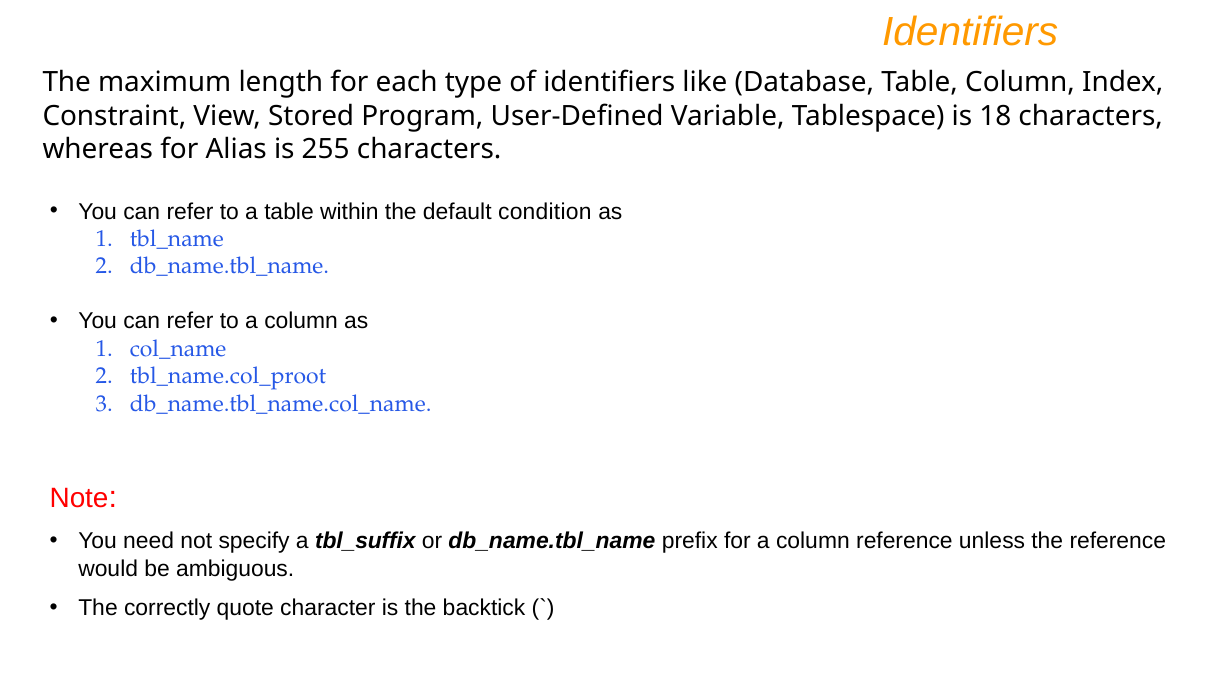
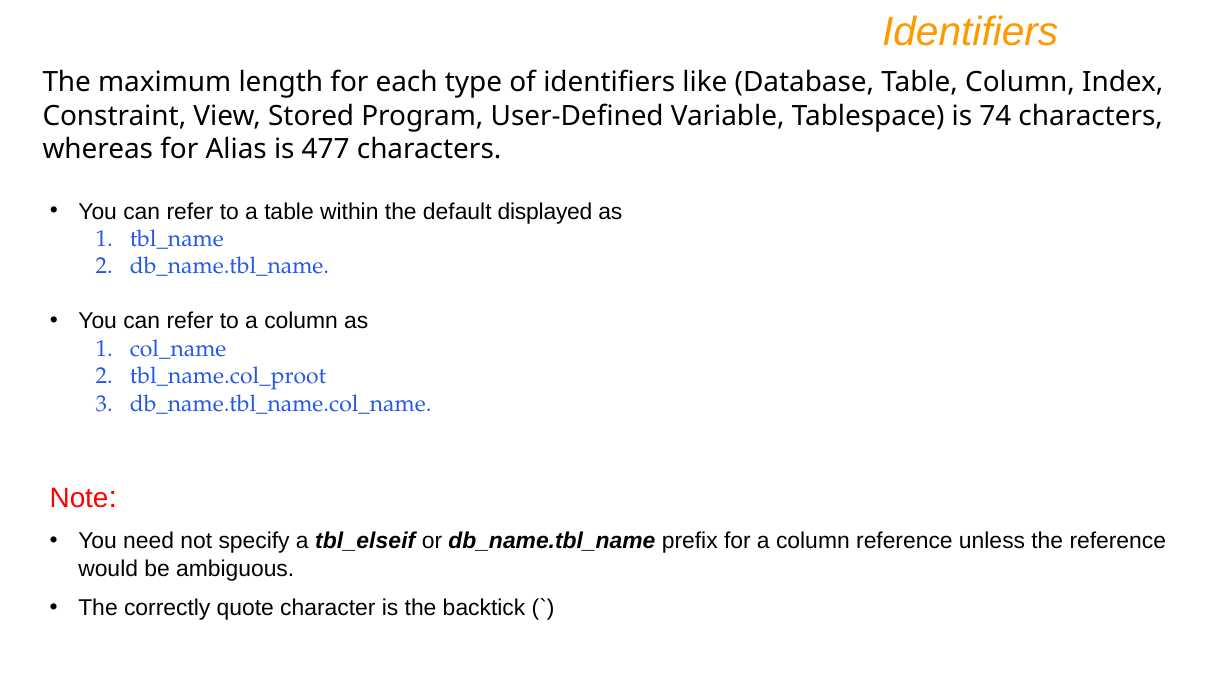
18: 18 -> 74 (995, 116)
255: 255 -> 477 (326, 150)
condition: condition -> displayed (545, 212)
tbl_suffix: tbl_suffix -> tbl_elseif (365, 541)
